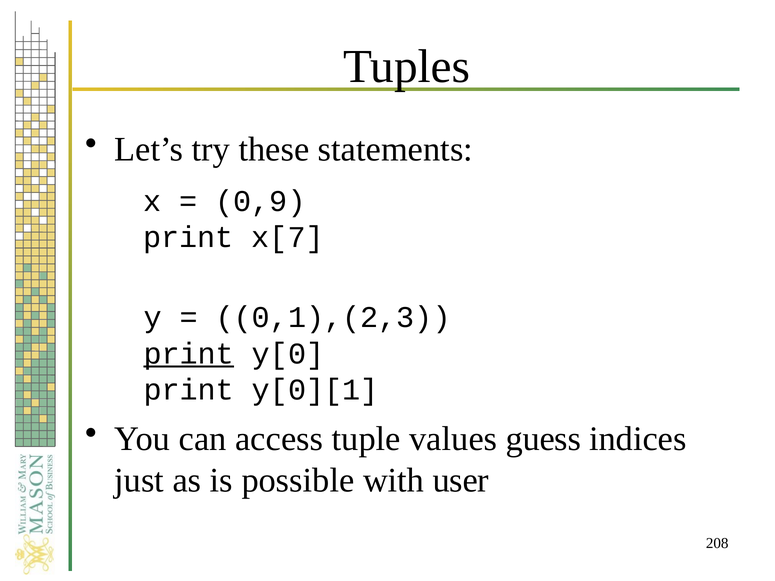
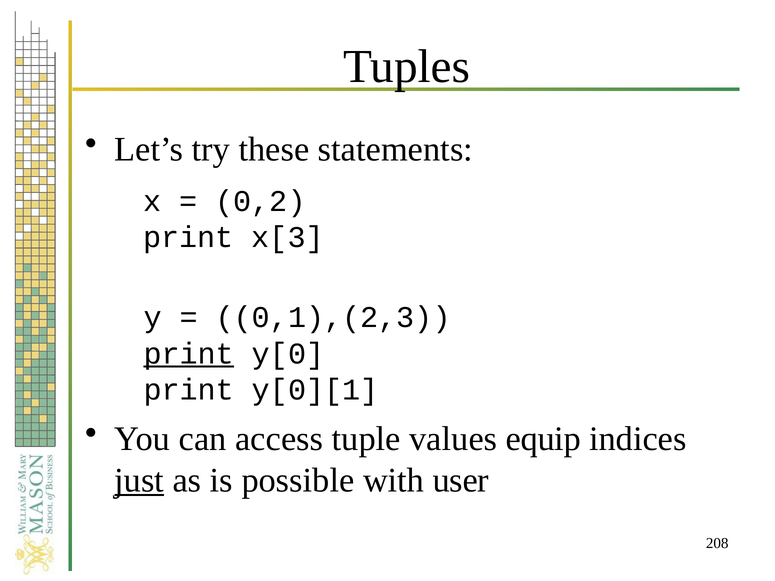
0,9: 0,9 -> 0,2 (260, 201)
x[7: x[7 -> x[3 (288, 237)
guess: guess -> equip (543, 439)
just underline: none -> present (139, 480)
